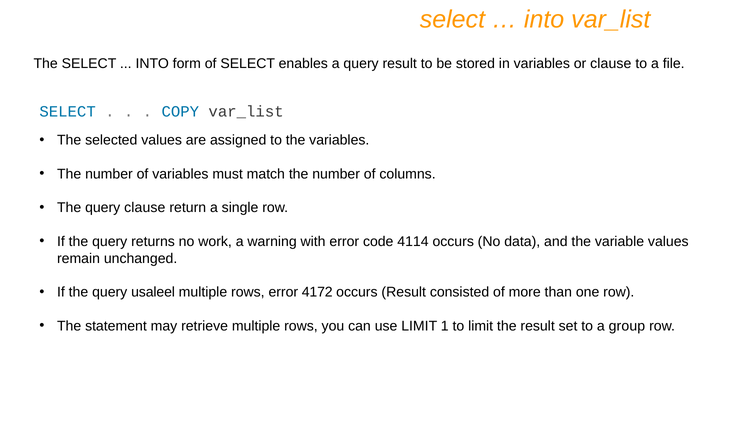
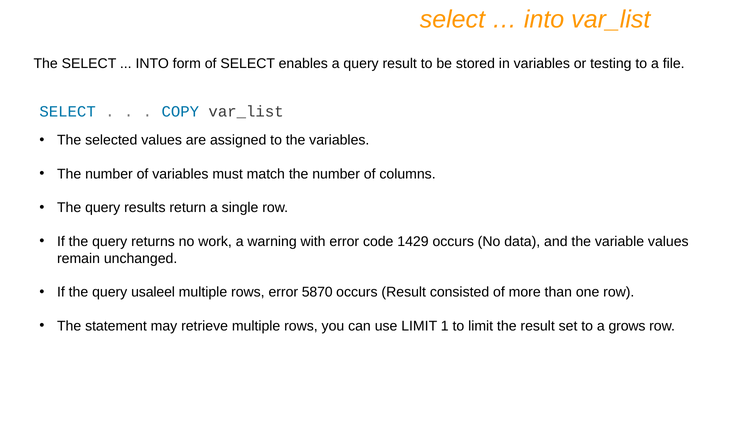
or clause: clause -> testing (611, 64)
query clause: clause -> results (145, 208)
4114: 4114 -> 1429 (413, 241)
4172: 4172 -> 5870 (317, 292)
group: group -> grows (627, 326)
